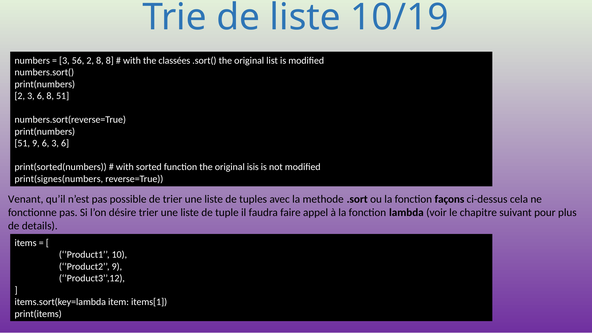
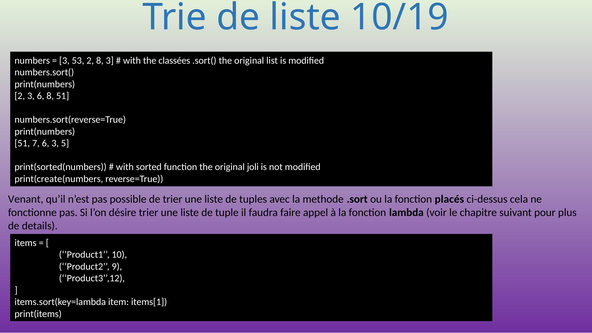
56: 56 -> 53 (78, 61)
8 8: 8 -> 3 (110, 61)
51 9: 9 -> 7 (36, 143)
6 3 6: 6 -> 5 (65, 143)
isis: isis -> joli (253, 167)
print(signes(numbers: print(signes(numbers -> print(create(numbers (59, 179)
façons: façons -> placés (449, 199)
